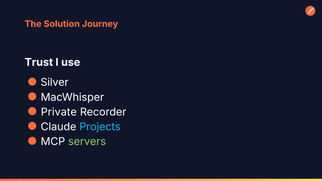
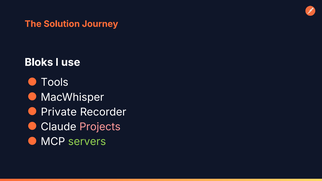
Trust: Trust -> Bloks (39, 62)
Silver: Silver -> Tools (55, 82)
Projects colour: light blue -> pink (100, 127)
